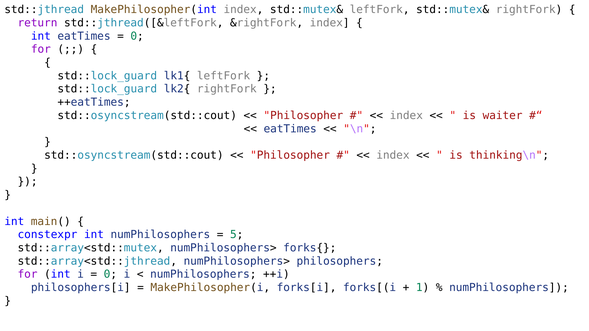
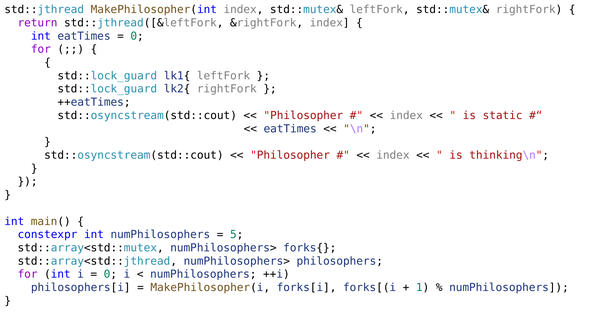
waiter: waiter -> static (503, 116)
